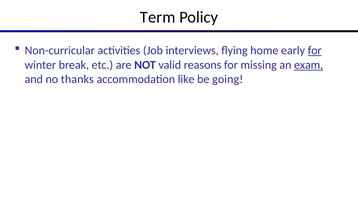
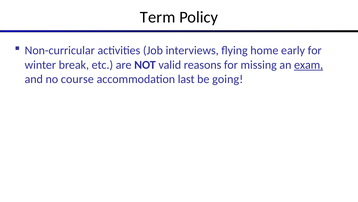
for underline: present -> none (315, 50)
thanks: thanks -> course (77, 79)
like: like -> last (186, 79)
